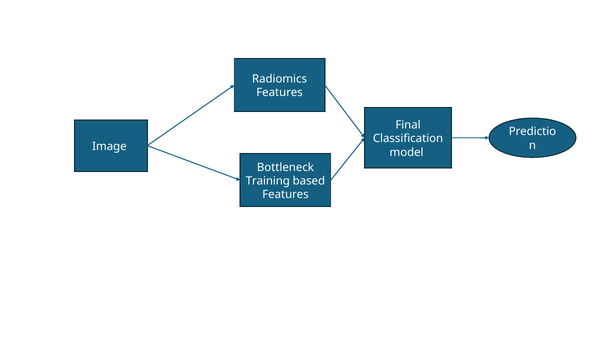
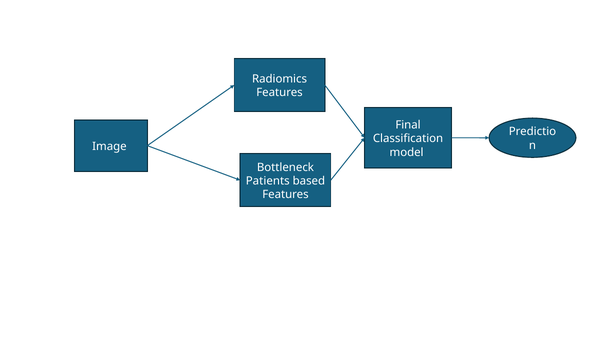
Training: Training -> Patients (268, 181)
